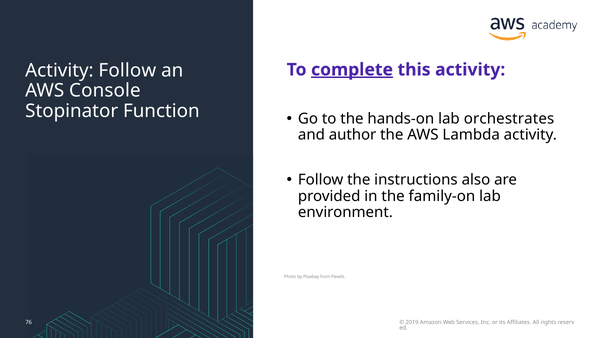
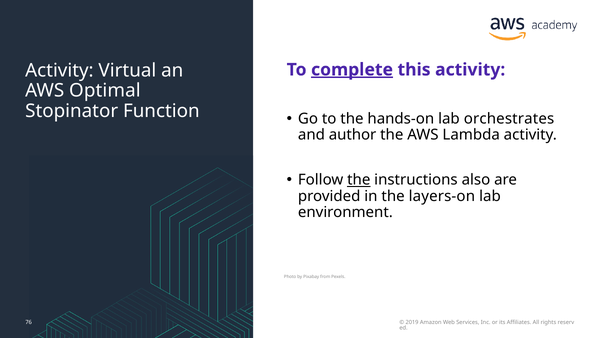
Activity Follow: Follow -> Virtual (127, 70)
Console: Console -> Optimal (105, 91)
the underline: none -> present (359, 180)
family-on: family-on -> layers-on (442, 196)
